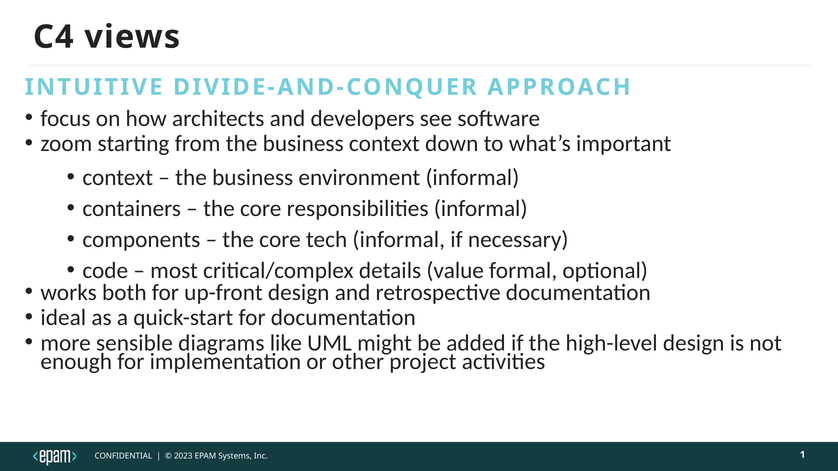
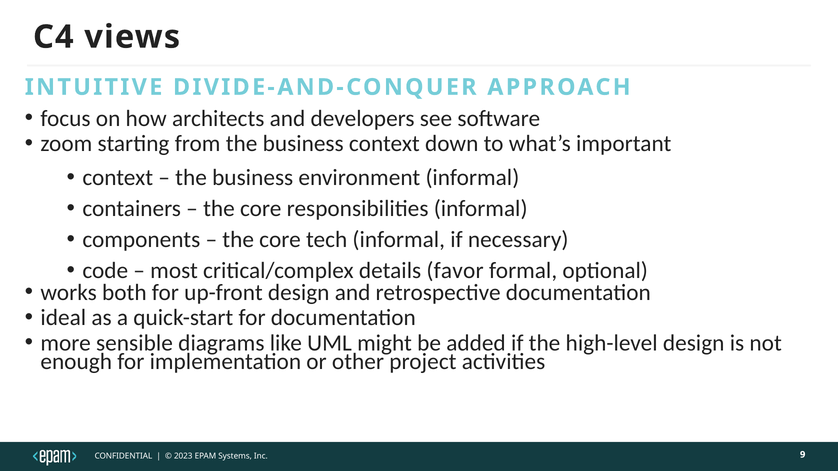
value: value -> favor (455, 271)
1: 1 -> 9 (803, 455)
